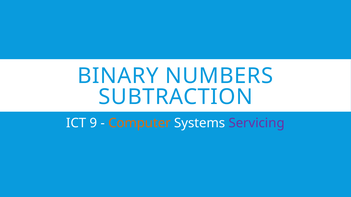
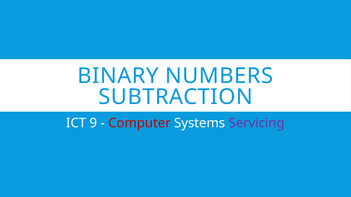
Computer colour: orange -> red (140, 123)
